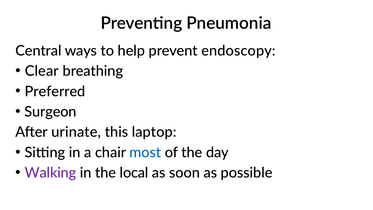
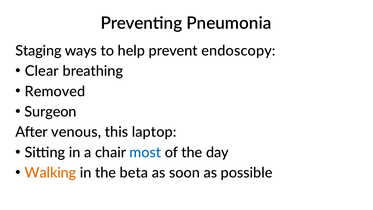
Central: Central -> Staging (38, 51)
Preferred: Preferred -> Removed (55, 91)
urinate: urinate -> venous (76, 132)
Walking colour: purple -> orange (50, 173)
local: local -> beta (134, 173)
